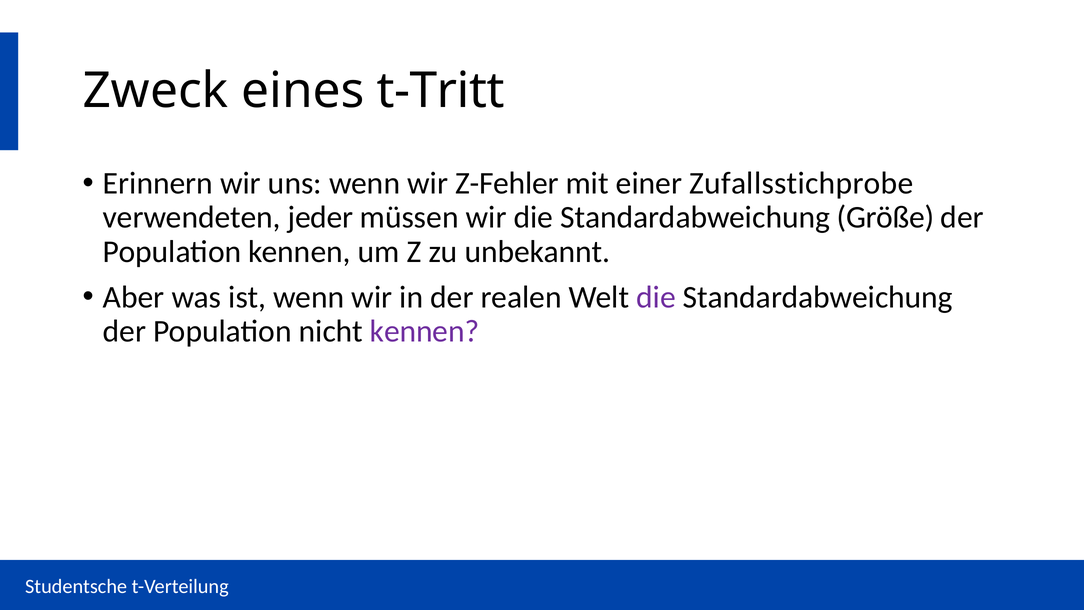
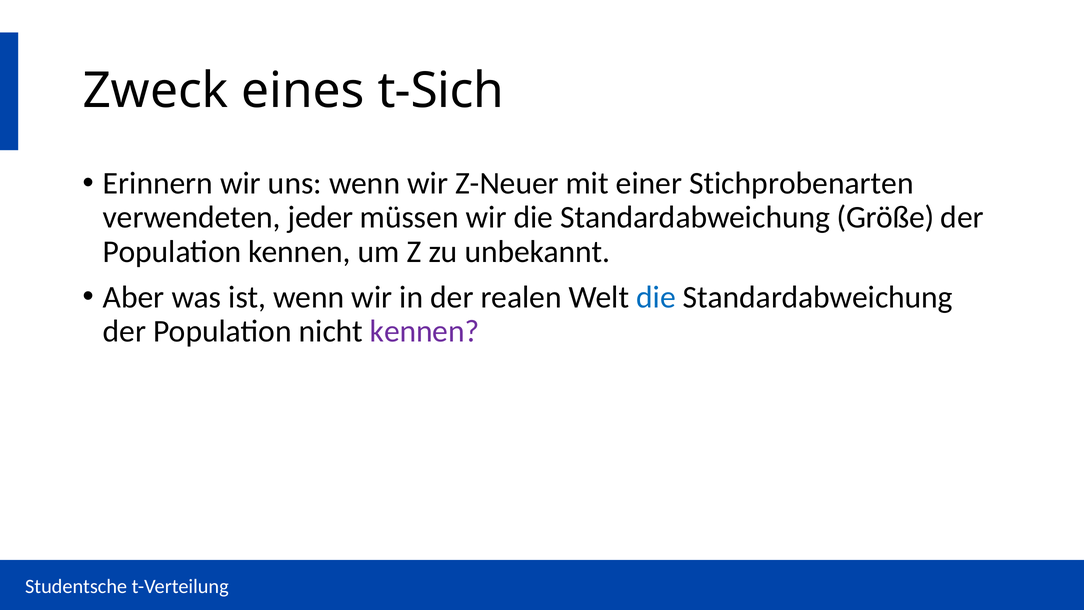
t-Tritt: t-Tritt -> t-Sich (441, 91)
Z-Fehler: Z-Fehler -> Z-Neuer (507, 183)
Zufallsstichprobe: Zufallsstichprobe -> Stichprobenarten (801, 183)
die colour: purple -> blue (656, 297)
